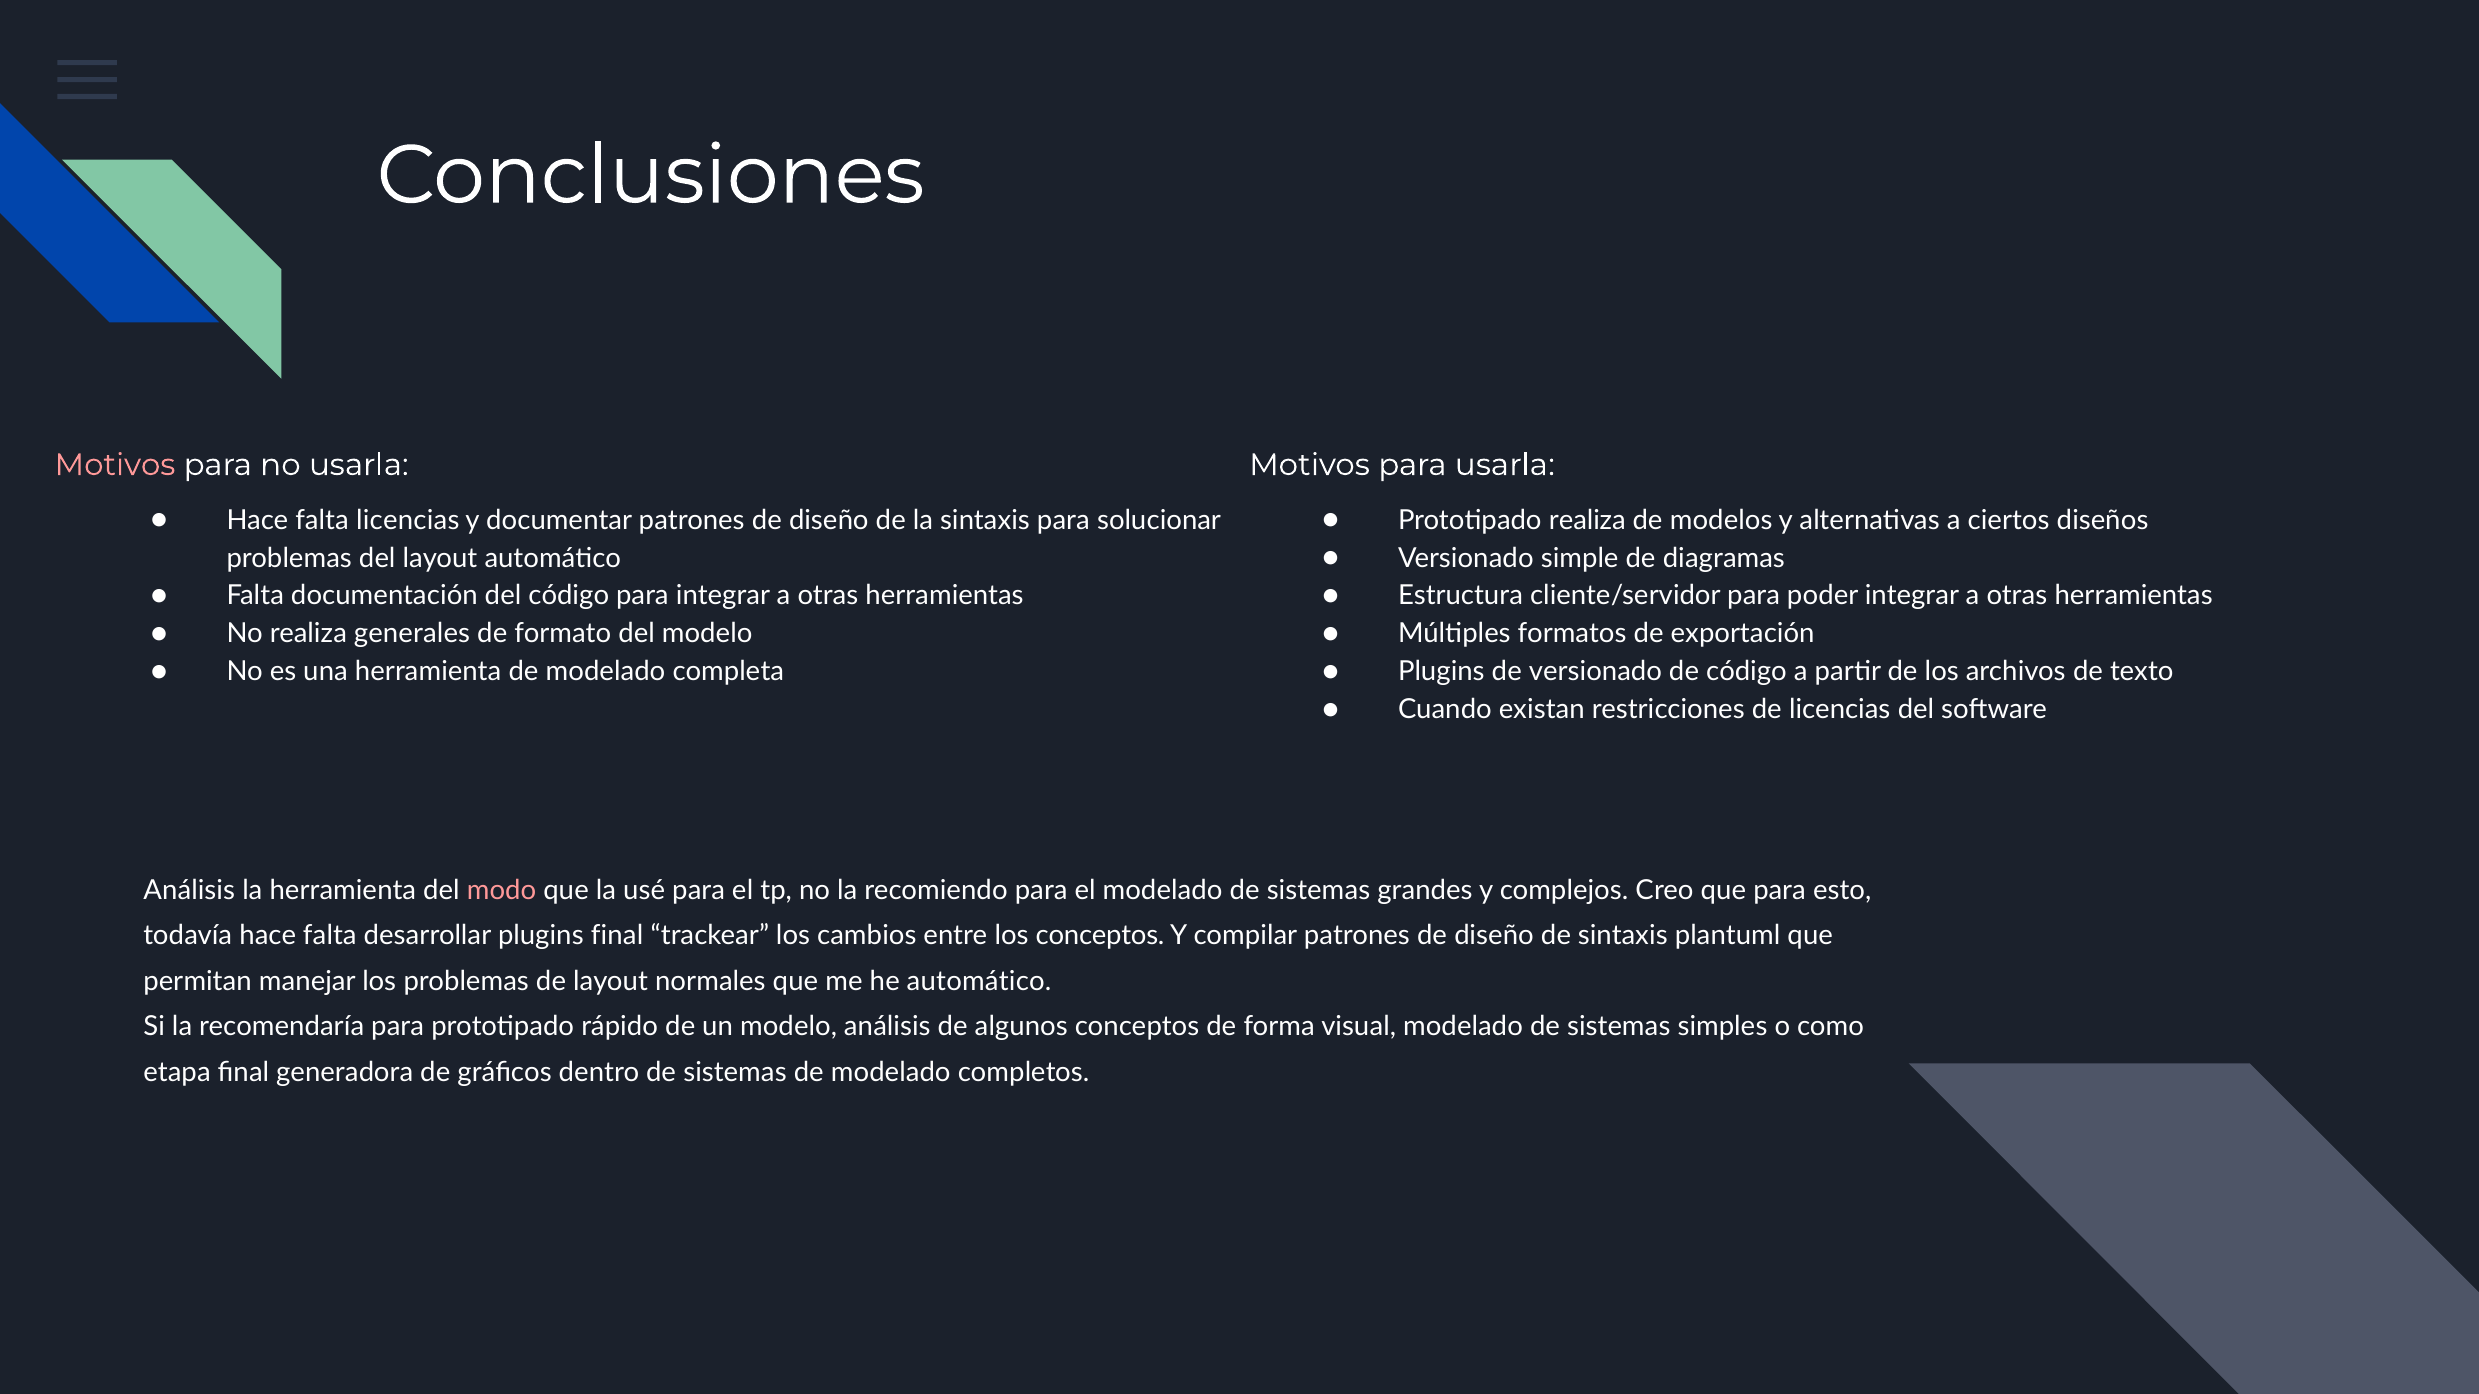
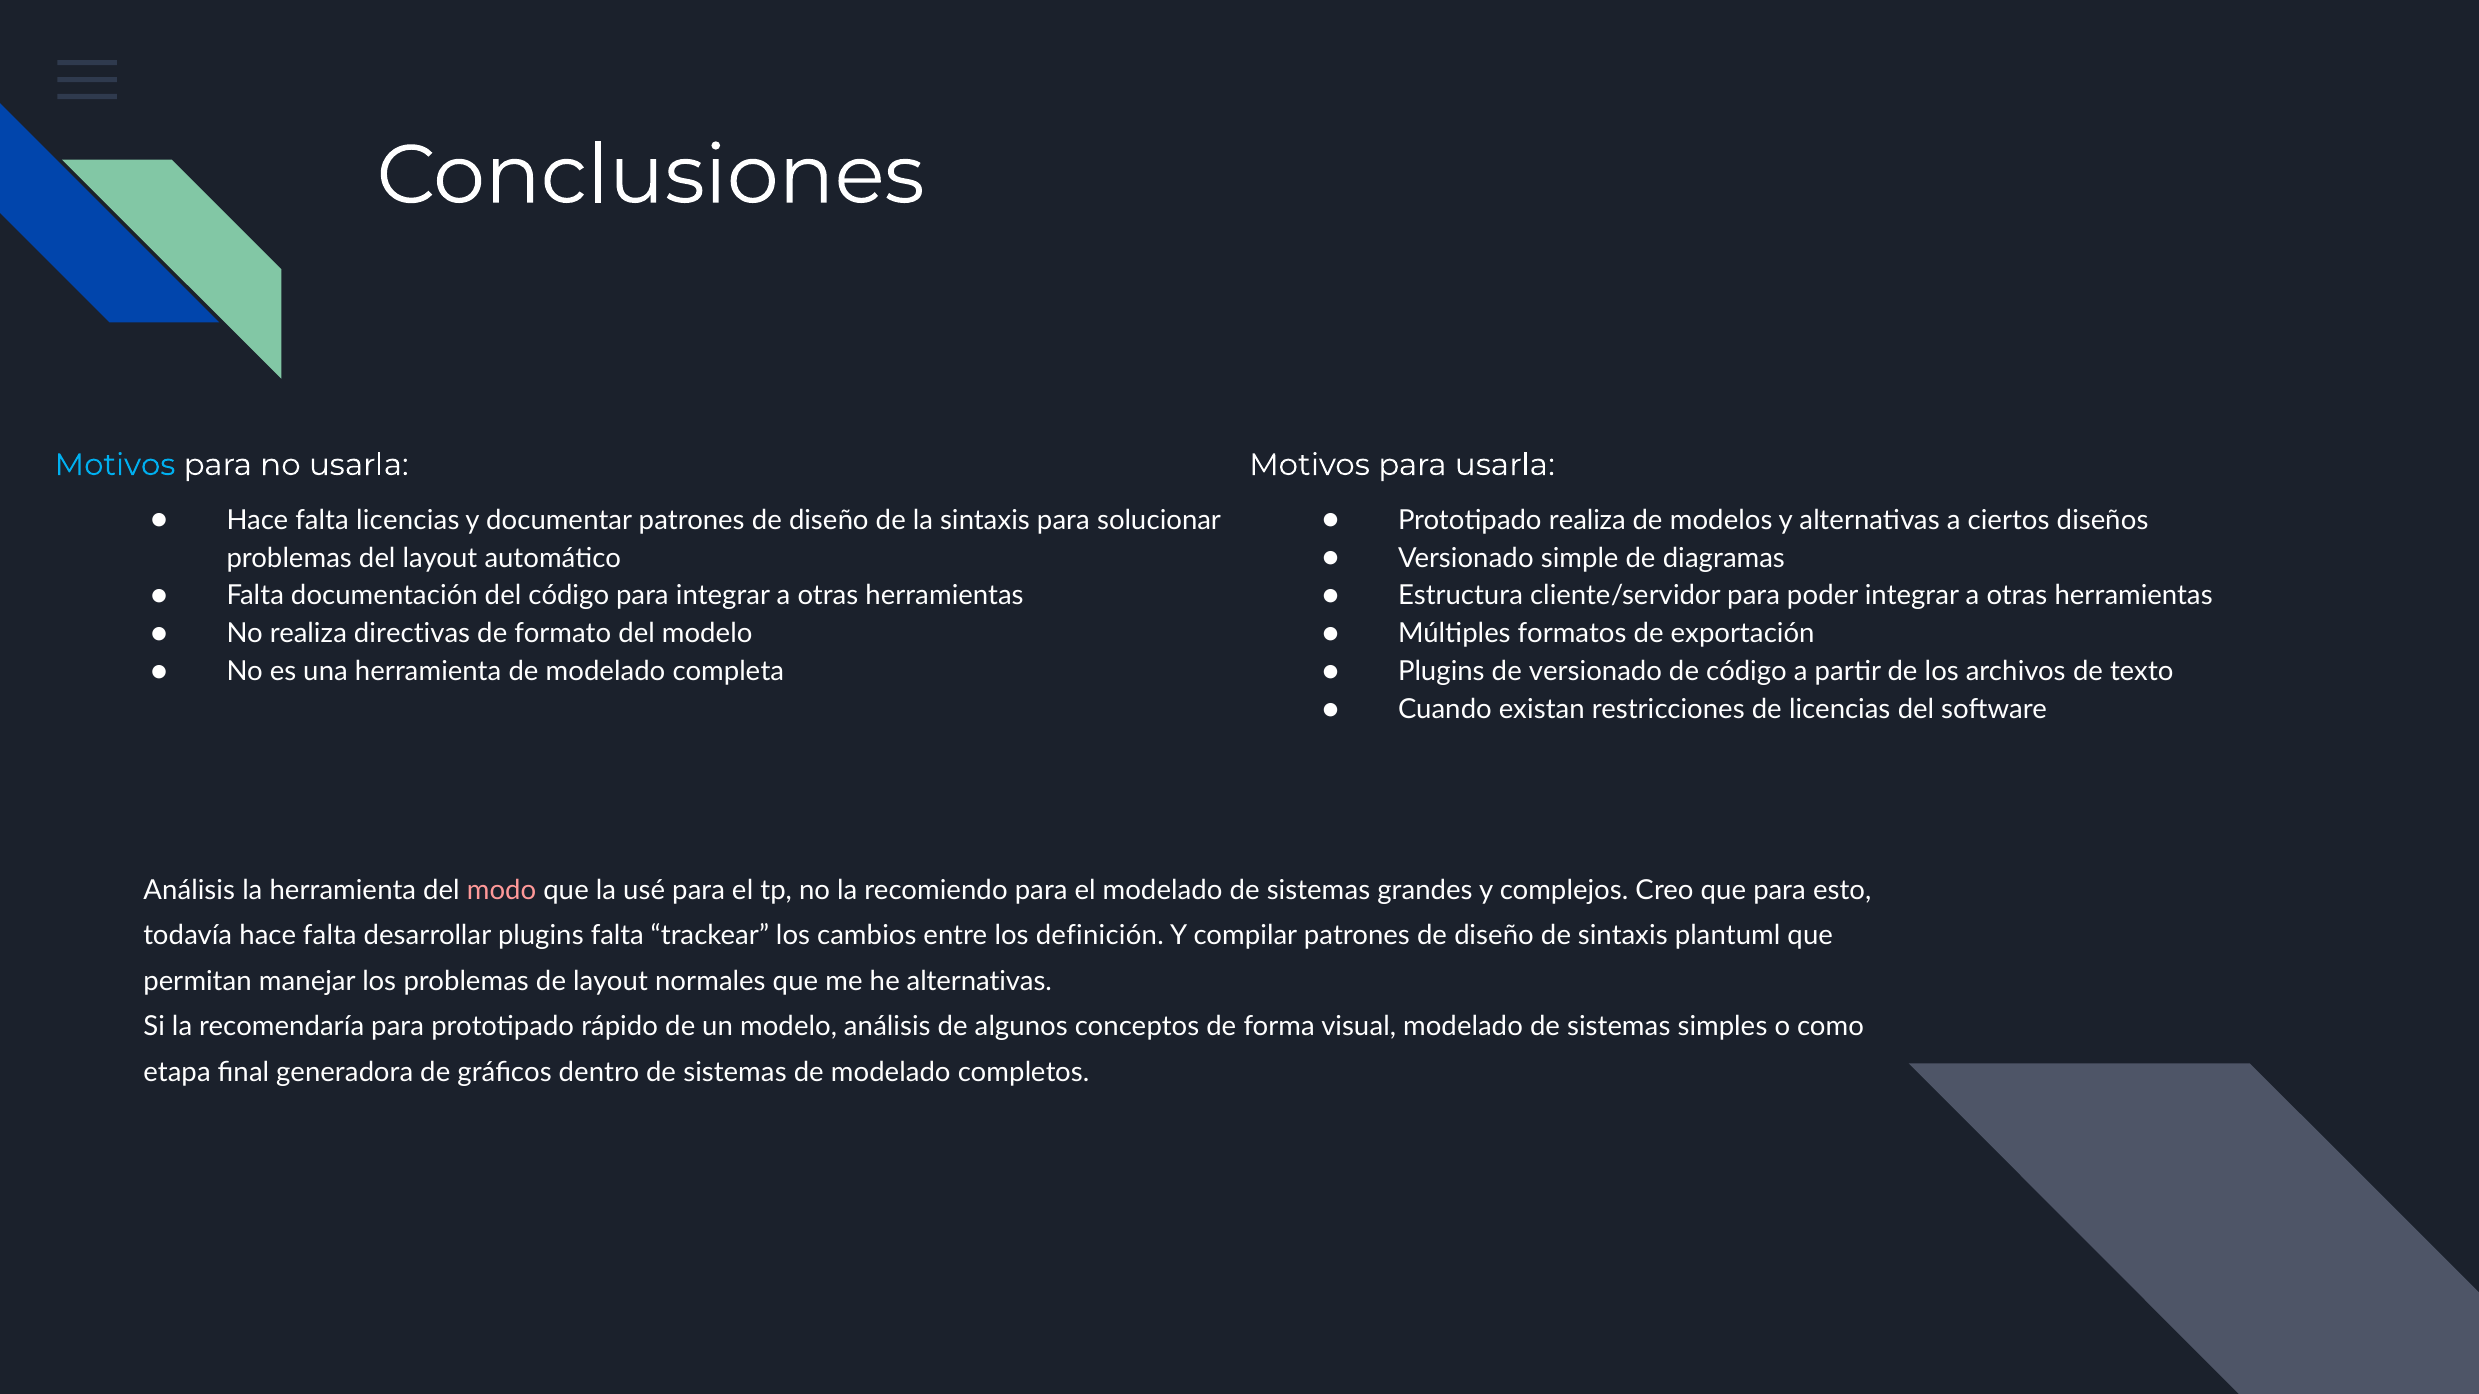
Motivos colour: pink -> light blue (115, 465)
generales: generales -> directivas (412, 634)
plugins final: final -> falta (617, 936)
los conceptos: conceptos -> definición (1100, 936)
he automático: automático -> alternativas (979, 981)
